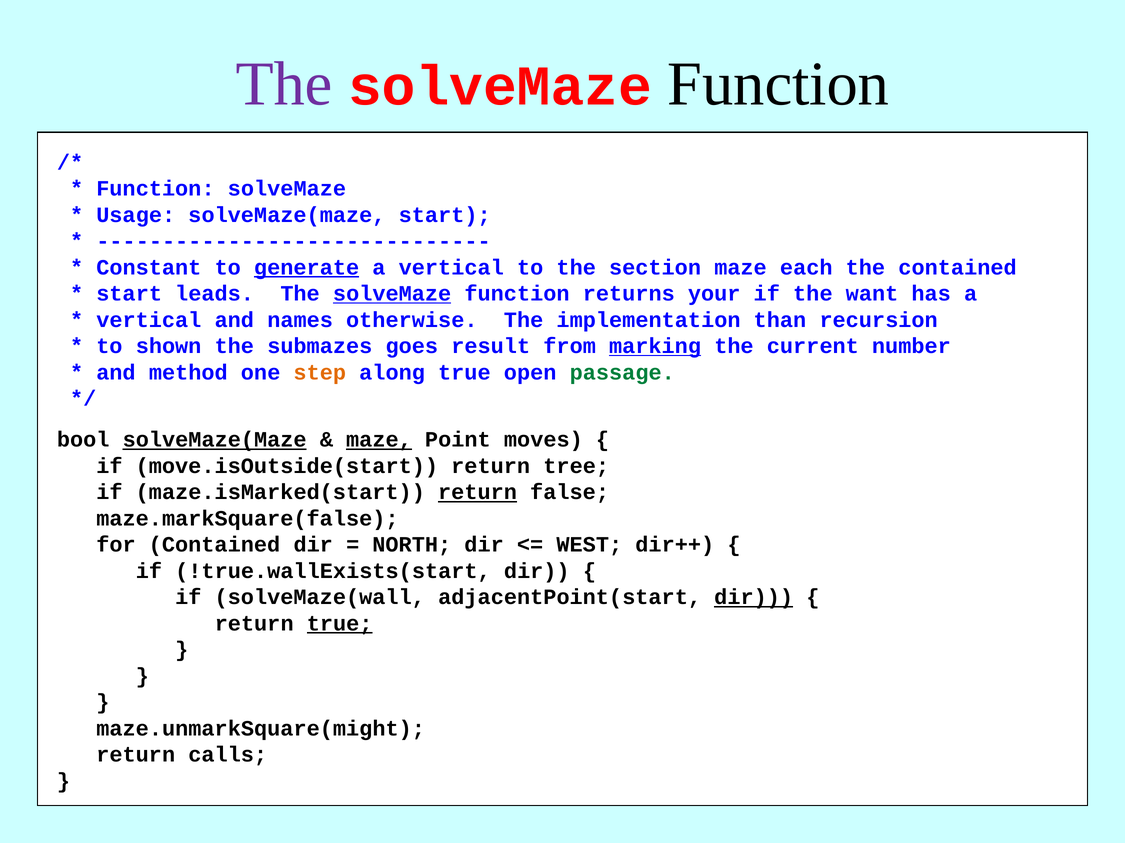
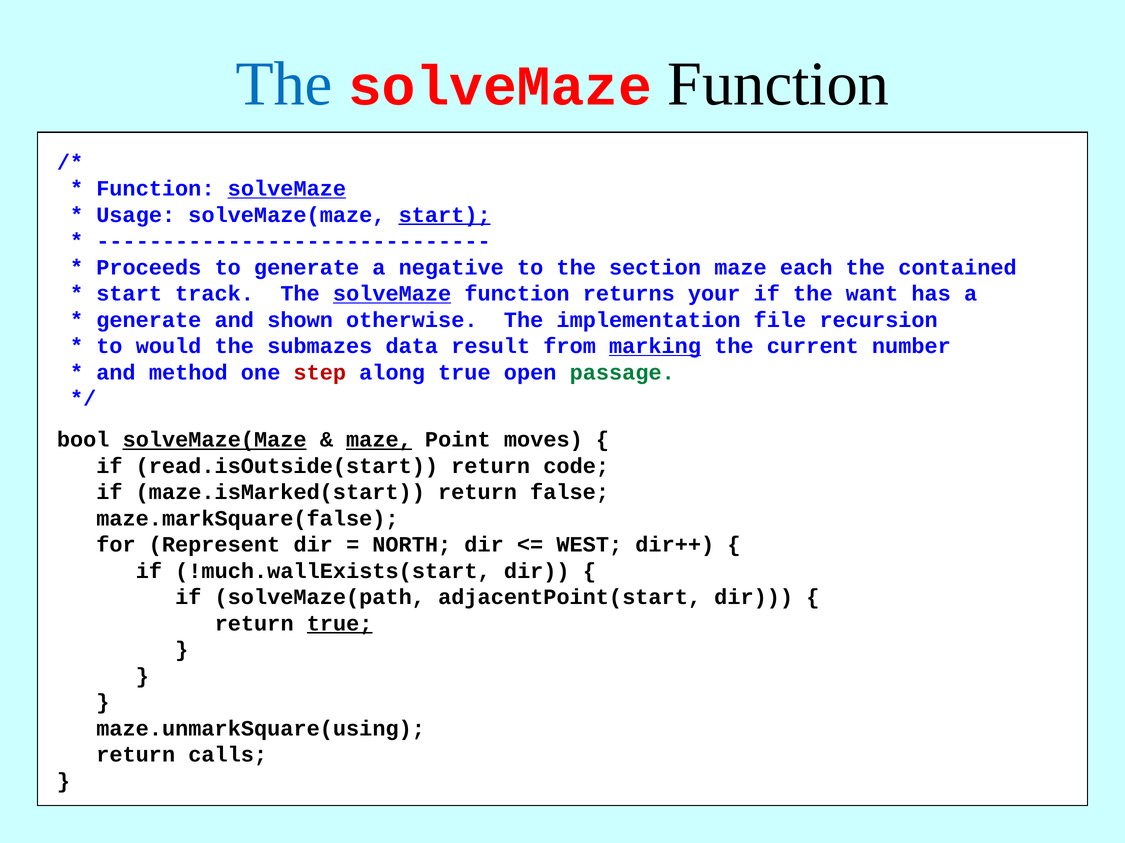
The colour: purple -> blue (284, 84)
solveMaze underline: none -> present (287, 189)
start underline: none -> present (445, 215)
Constant: Constant -> Proceeds (149, 268)
generate underline: present -> none (307, 268)
a vertical: vertical -> negative (451, 268)
leads: leads -> track (215, 294)
vertical: vertical -> generate (149, 320)
names: names -> shown (300, 320)
than: than -> file (780, 320)
shown: shown -> would (169, 346)
goes: goes -> data (412, 346)
step colour: orange -> red (320, 373)
move.isOutside(start: move.isOutside(start -> read.isOutside(start (287, 466)
tree: tree -> code (576, 466)
return underline: present -> none (478, 493)
for Contained: Contained -> Represent (214, 545)
!true.wallExists(start: !true.wallExists(start -> !much.wallExists(start (333, 571)
solveMaze(wall: solveMaze(wall -> solveMaze(path (320, 598)
dir underline: present -> none (754, 598)
maze.unmarkSquare(might: maze.unmarkSquare(might -> maze.unmarkSquare(using (261, 729)
